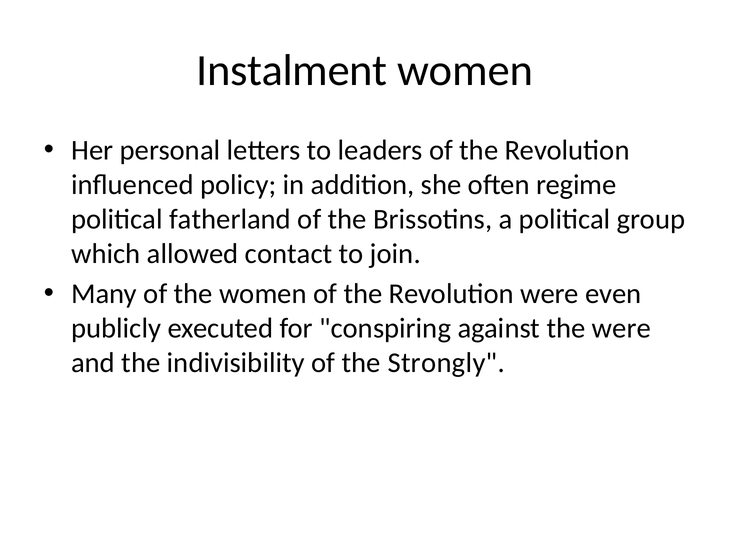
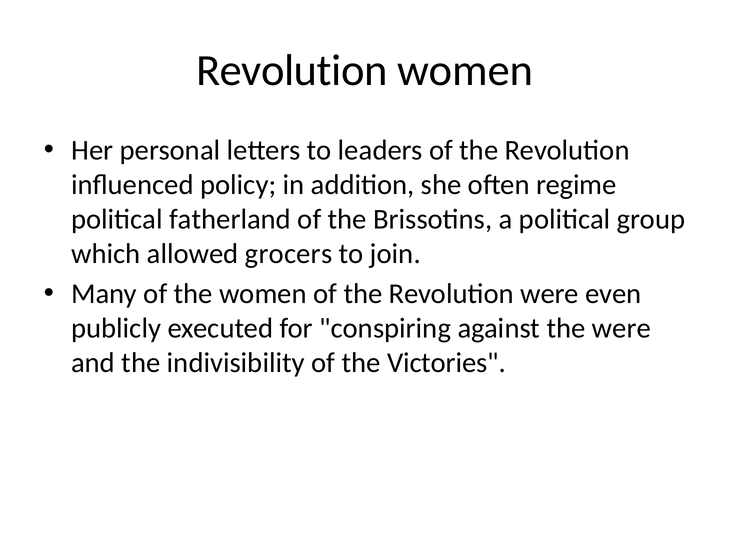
Instalment: Instalment -> Revolution (292, 71)
contact: contact -> grocers (289, 254)
Strongly: Strongly -> Victories (446, 363)
